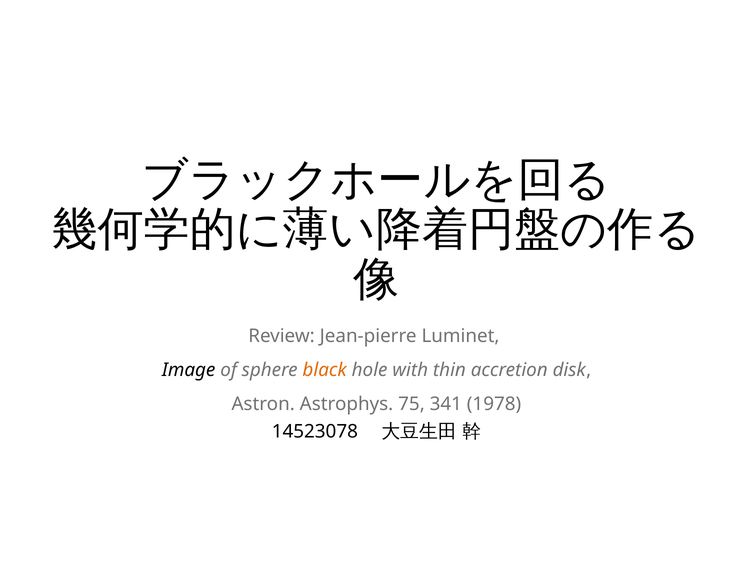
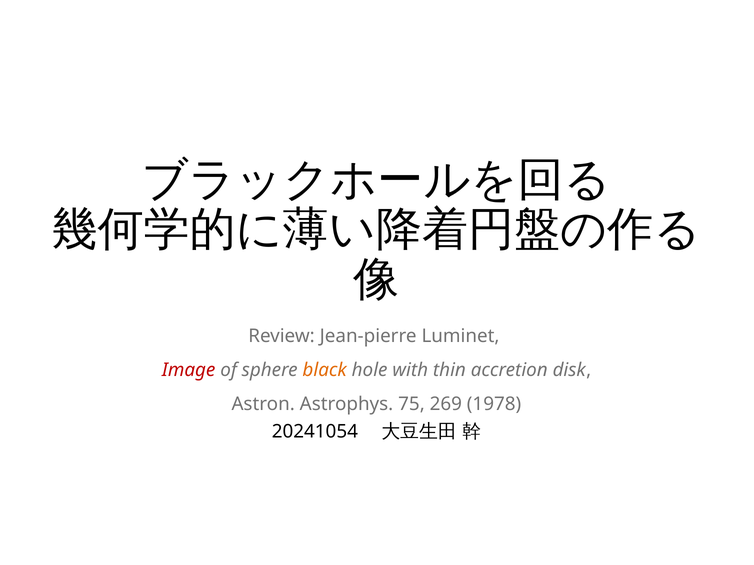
Image colour: black -> red (189, 370)
341: 341 -> 269 (446, 404)
14523078: 14523078 -> 20241054 (315, 432)
